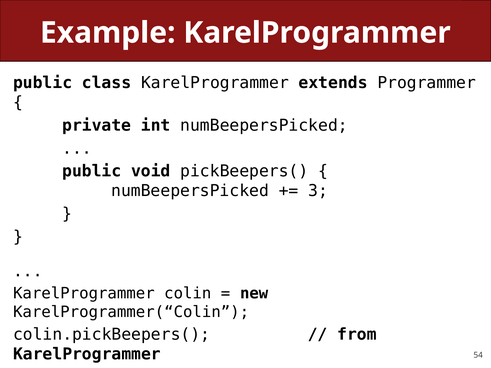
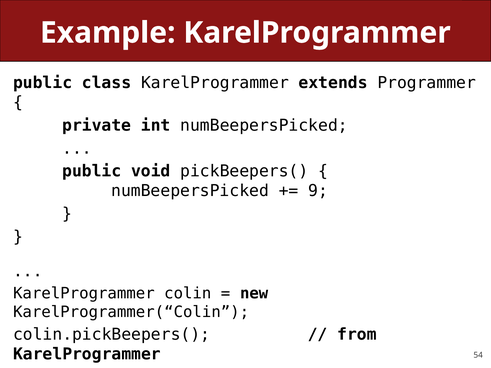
3: 3 -> 9 (318, 191)
